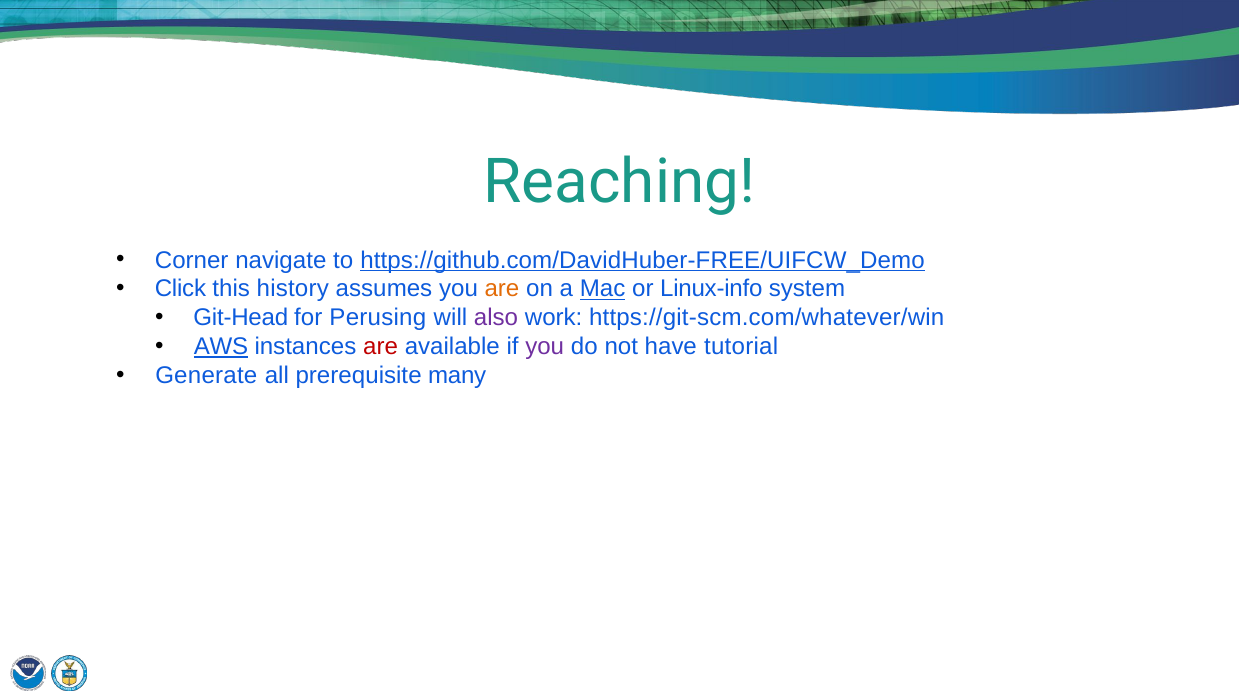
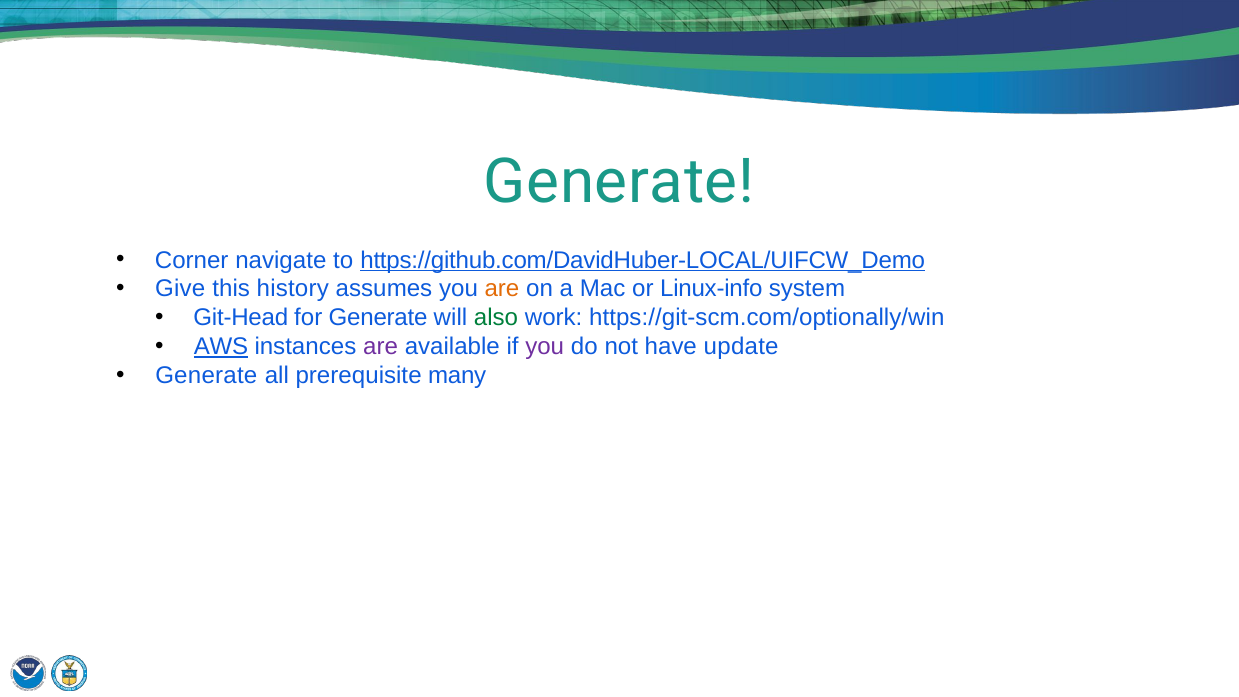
Reaching: Reaching -> Generate (619, 182)
https://github.com/DavidHuber-FREE/UIFCW_Demo: https://github.com/DavidHuber-FREE/UIFCW_Demo -> https://github.com/DavidHuber-LOCAL/UIFCW_Demo (643, 260)
Click: Click -> Give (180, 289)
Mac underline: present -> none (603, 289)
for Perusing: Perusing -> Generate (378, 318)
also colour: purple -> green (496, 318)
https://git-scm.com/whatever/win: https://git-scm.com/whatever/win -> https://git-scm.com/optionally/win (767, 318)
are colour: red -> purple (381, 347)
tutorial: tutorial -> update (741, 347)
